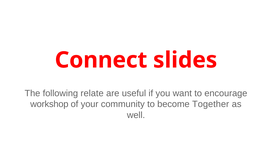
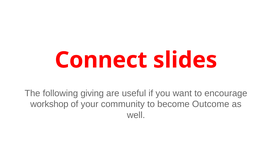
relate: relate -> giving (92, 93)
Together: Together -> Outcome (211, 104)
